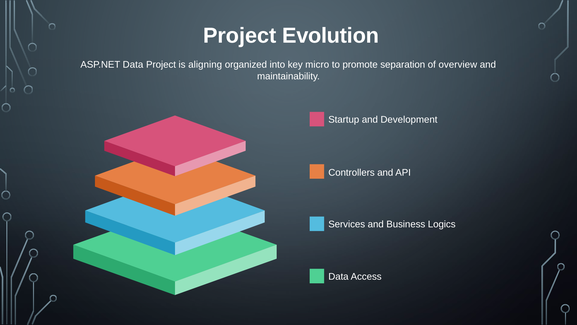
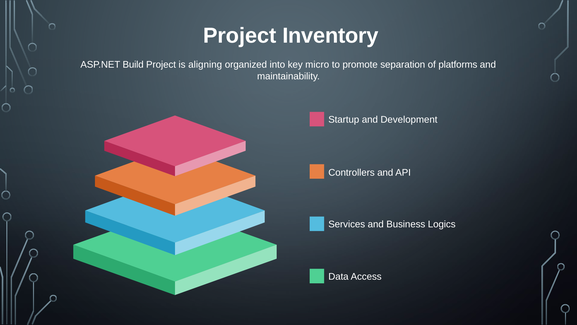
Evolution: Evolution -> Inventory (331, 36)
ASP.NET Data: Data -> Build (133, 65)
overview: overview -> platforms (458, 65)
